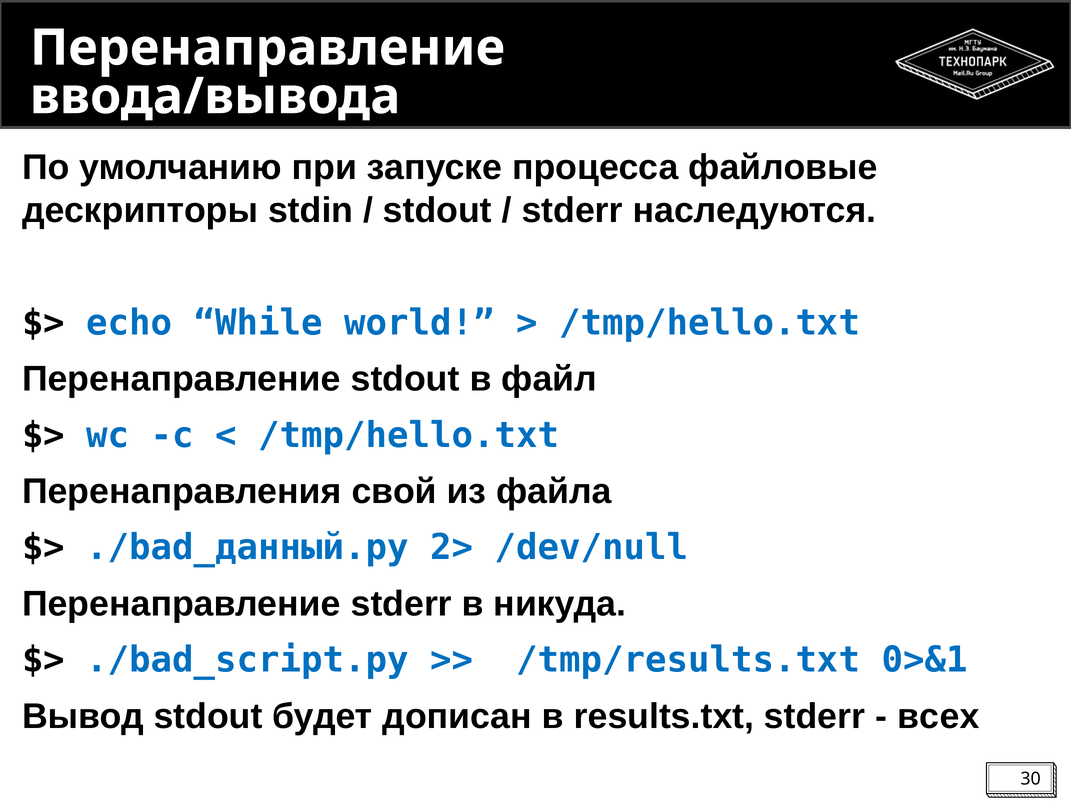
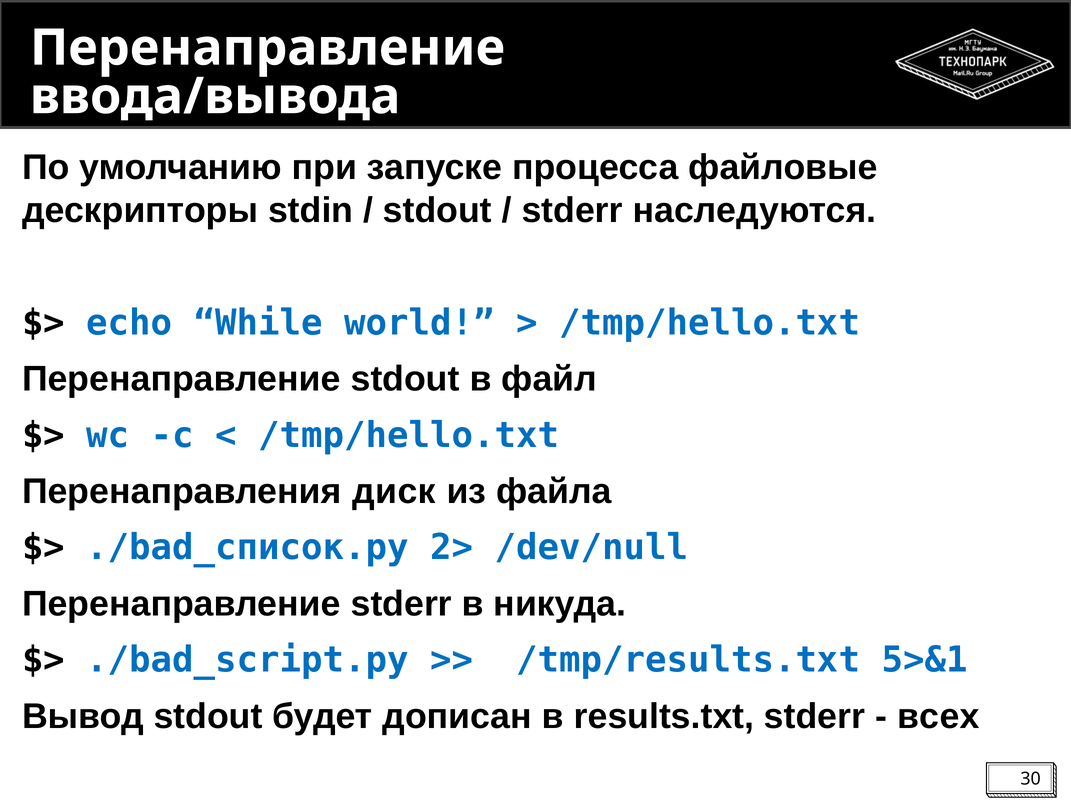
свой: свой -> диск (394, 492)
./bad_данный.py: ./bad_данный.py -> ./bad_список.py (248, 548)
0>&1: 0>&1 -> 5>&1 (925, 660)
